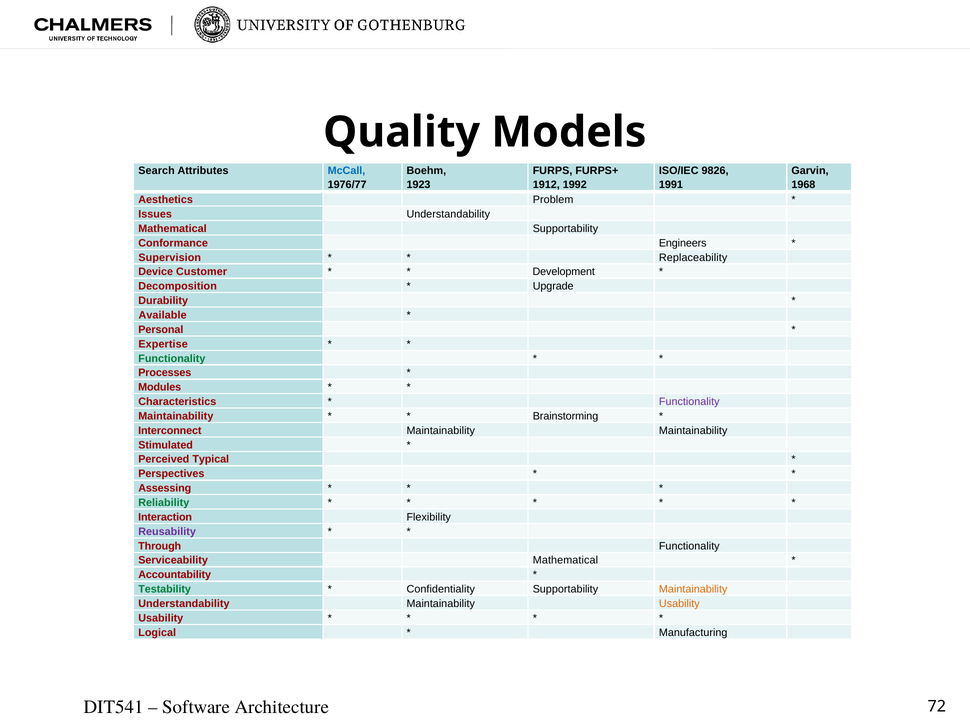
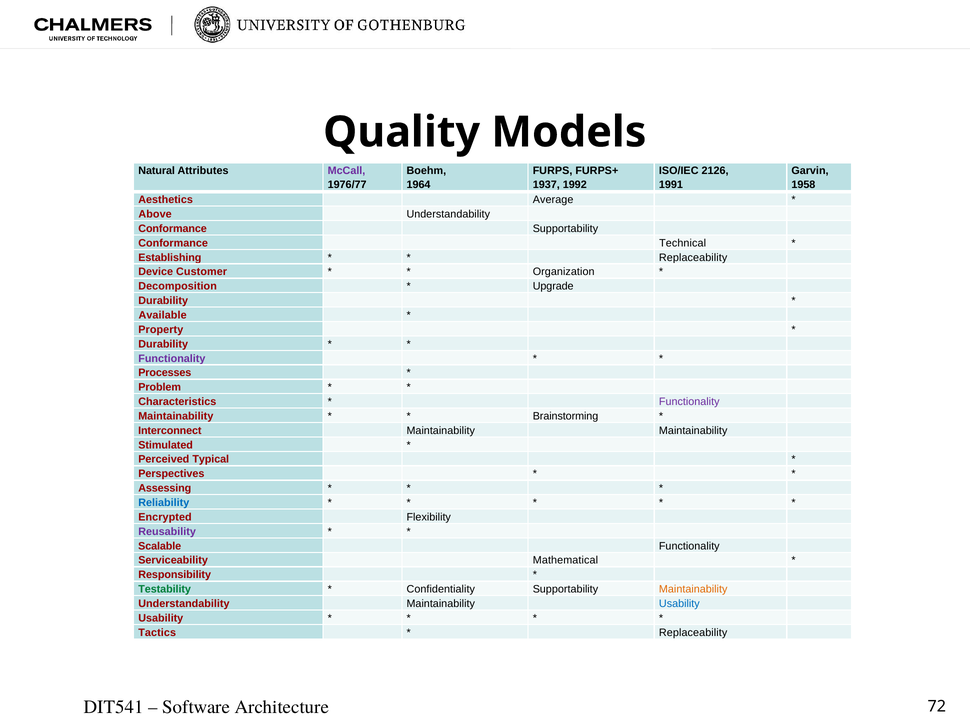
Search: Search -> Natural (157, 171)
McCall colour: blue -> purple (346, 171)
9826: 9826 -> 2126 (715, 171)
1923: 1923 -> 1964 (419, 185)
1912: 1912 -> 1937 (546, 185)
1968: 1968 -> 1958 (803, 185)
Problem: Problem -> Average (553, 200)
Issues: Issues -> Above (155, 214)
Mathematical: Mathematical -> Conformance (173, 229)
Engineers: Engineers -> Technical (683, 243)
Supervision: Supervision -> Establishing (170, 258)
Development: Development -> Organization (564, 272)
Personal: Personal -> Property (161, 330)
Expertise: Expertise -> Durability (163, 344)
Functionality colour: green -> purple (172, 359)
Modules: Modules -> Problem (160, 388)
Reliability colour: green -> blue (164, 503)
Interaction: Interaction -> Encrypted (165, 517)
Through: Through -> Scalable (160, 546)
Accountability: Accountability -> Responsibility (175, 575)
Usability colour: orange -> blue (679, 604)
Logical: Logical -> Tactics (157, 633)
Manufacturing: Manufacturing -> Replaceability (693, 633)
